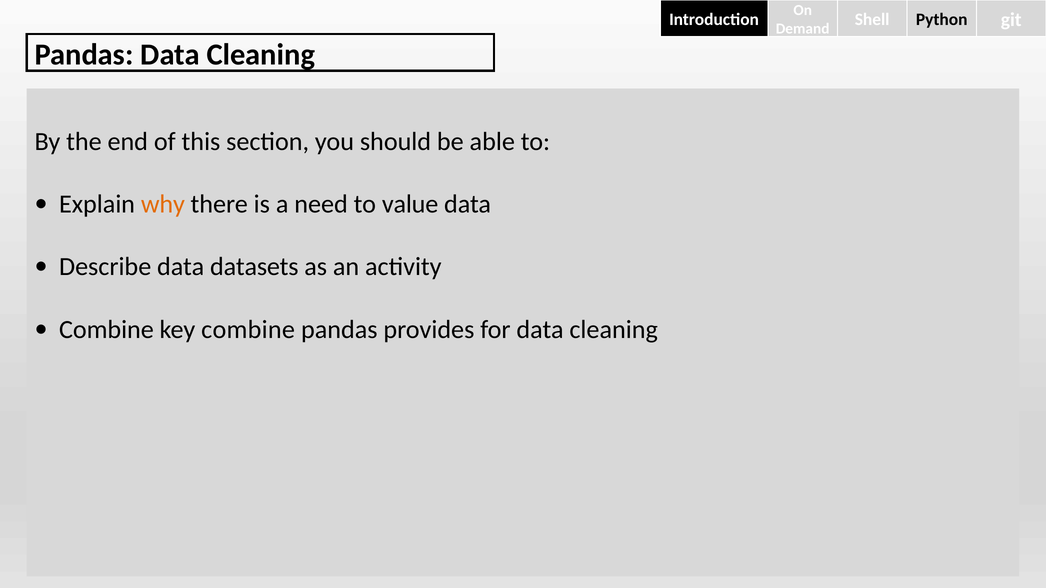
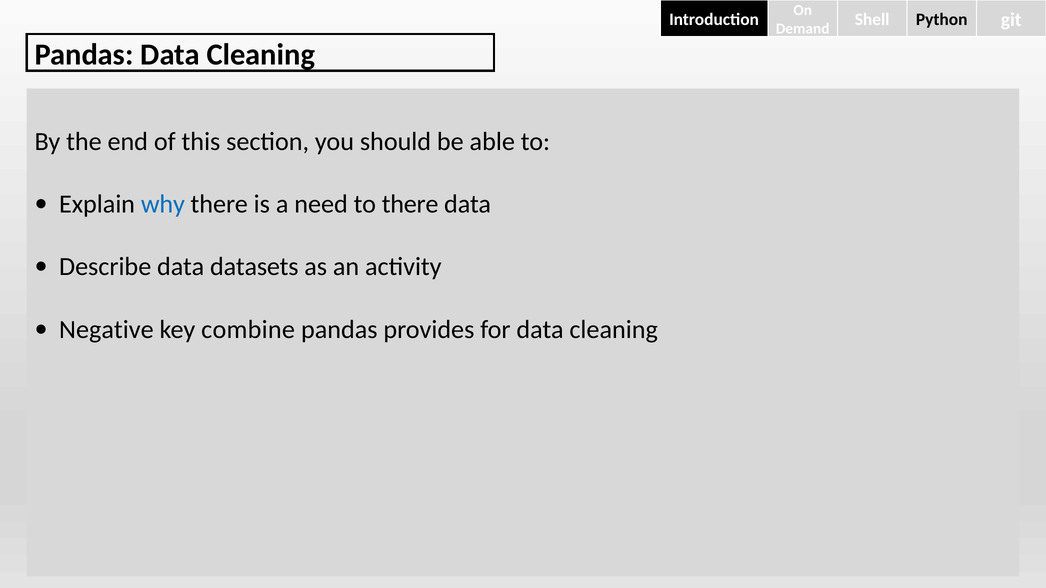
why colour: orange -> blue (163, 204)
to value: value -> there (410, 204)
Combine: Combine -> Negative (106, 330)
